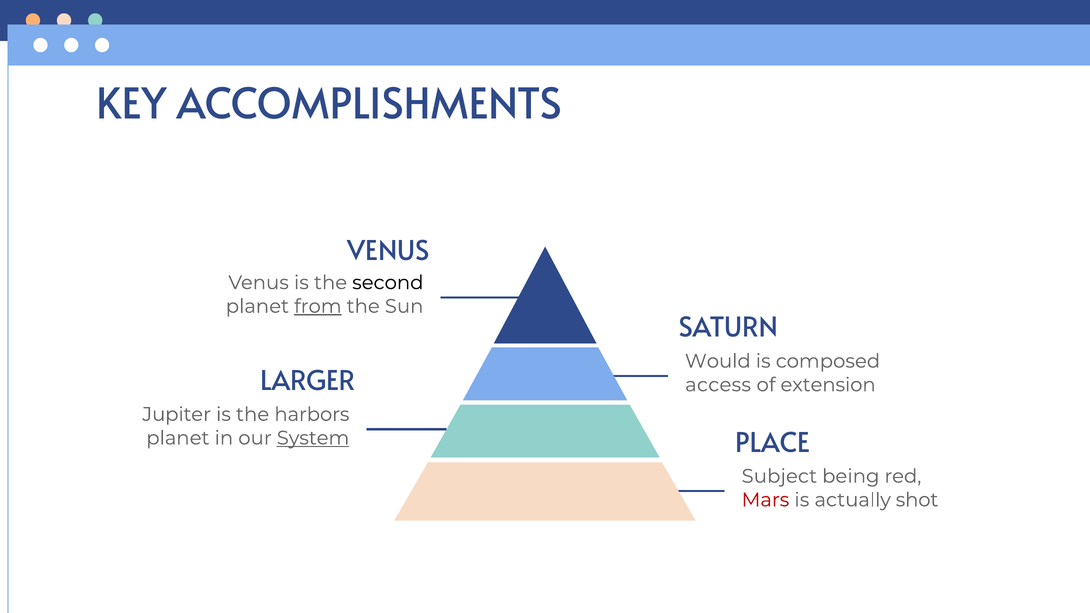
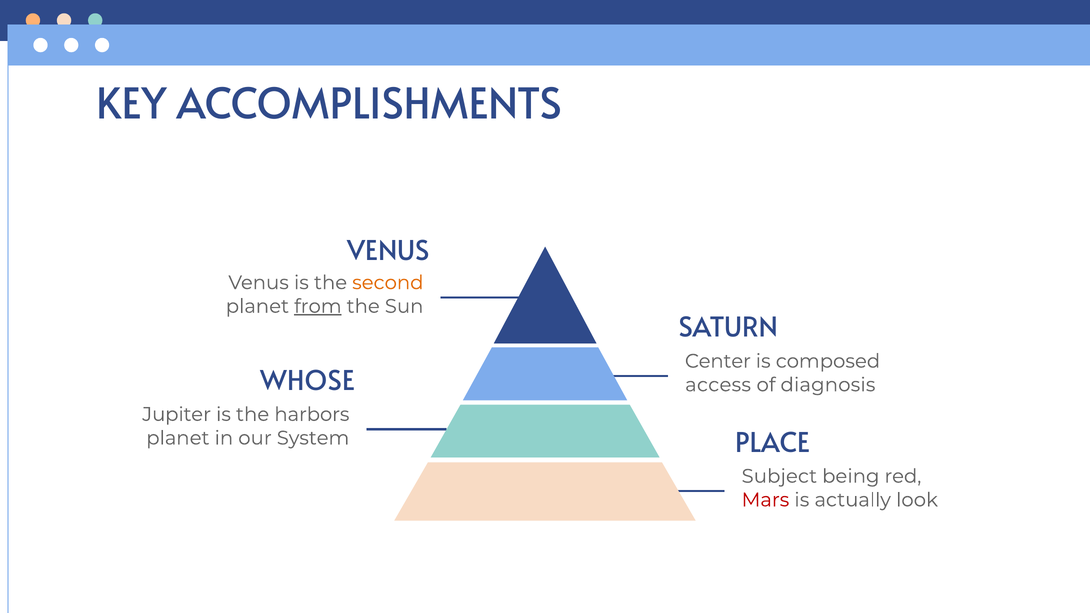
second colour: black -> orange (388, 283)
Would: Would -> Center (718, 361)
LARGER: LARGER -> WHOSE (308, 381)
extension: extension -> diagnosis (828, 385)
System underline: present -> none (313, 438)
shot: shot -> look (917, 500)
